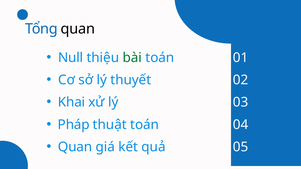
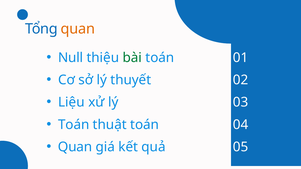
quan colour: black -> orange (78, 29)
Khai: Khai -> Liệu (71, 102)
Pháp: Pháp -> Toán (74, 125)
